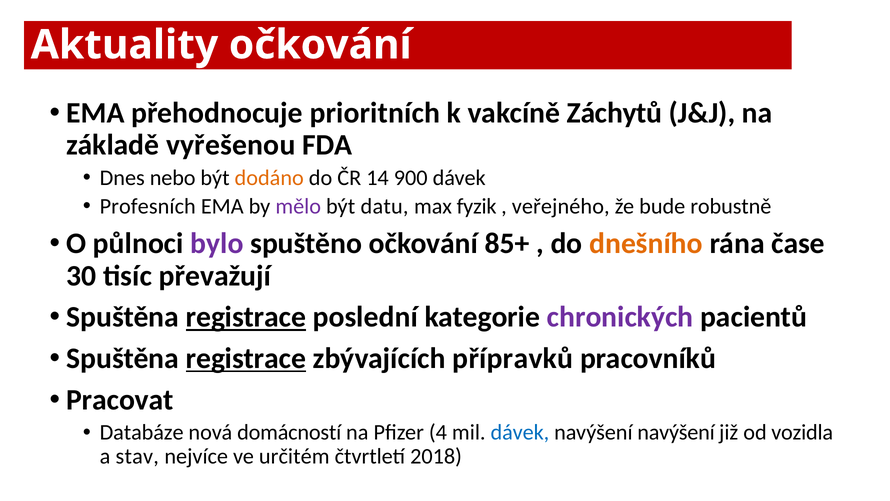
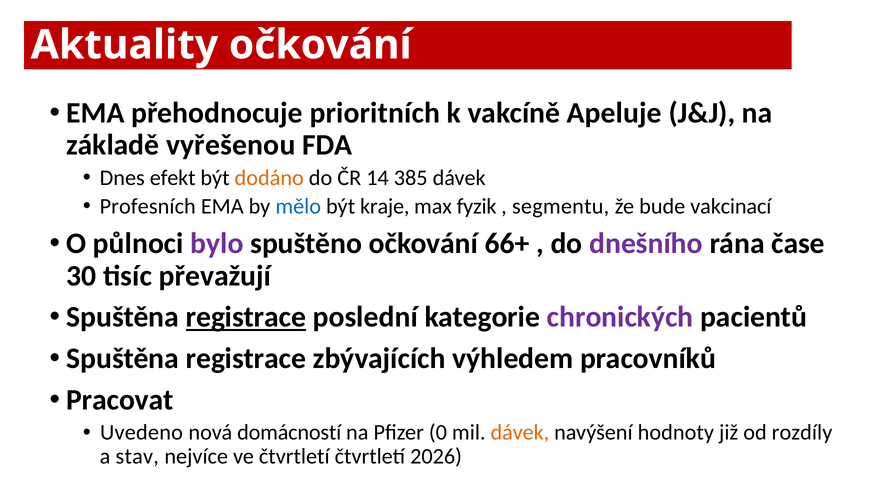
Záchytů: Záchytů -> Apeluje (614, 113)
nebo: nebo -> efekt (173, 178)
900: 900 -> 385 (411, 178)
mělo colour: purple -> blue (298, 206)
datu: datu -> kraje (385, 206)
veřejného: veřejného -> segmentu (561, 206)
robustně: robustně -> vakcinací (731, 206)
85+: 85+ -> 66+ (507, 243)
dnešního colour: orange -> purple (646, 243)
registrace underline: present -> none (246, 358)
přípravků: přípravků -> výhledem (513, 358)
Databáze: Databáze -> Uvedeno (141, 432)
4: 4 -> 0 (438, 432)
dávek colour: blue -> orange (520, 432)
navýšení navýšení: navýšení -> hodnoty (676, 432)
vozidla: vozidla -> rozdíly (802, 432)
ve určitém: určitém -> čtvrtletí (294, 456)
2018: 2018 -> 2026 (436, 456)
